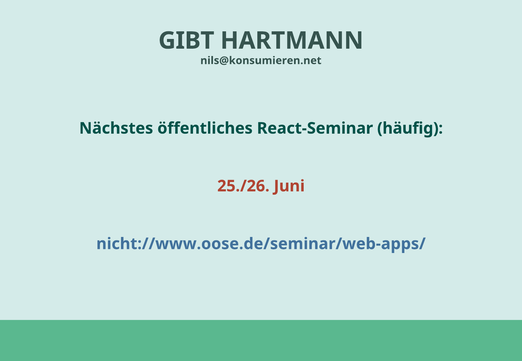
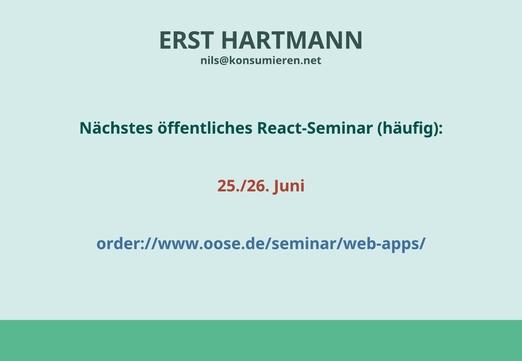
GIBT: GIBT -> ERST (186, 41)
nicht://www.oose.de/seminar/web-apps/: nicht://www.oose.de/seminar/web-apps/ -> order://www.oose.de/seminar/web-apps/ (261, 244)
